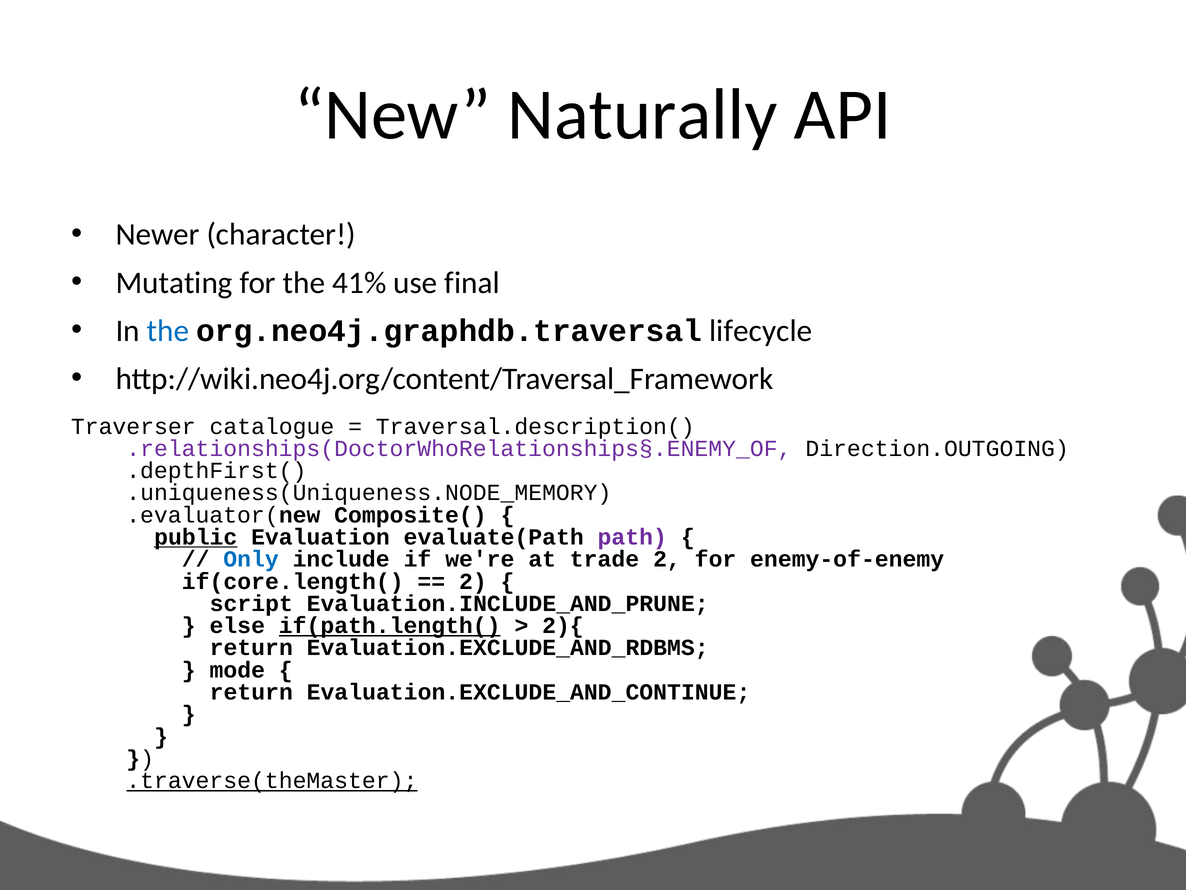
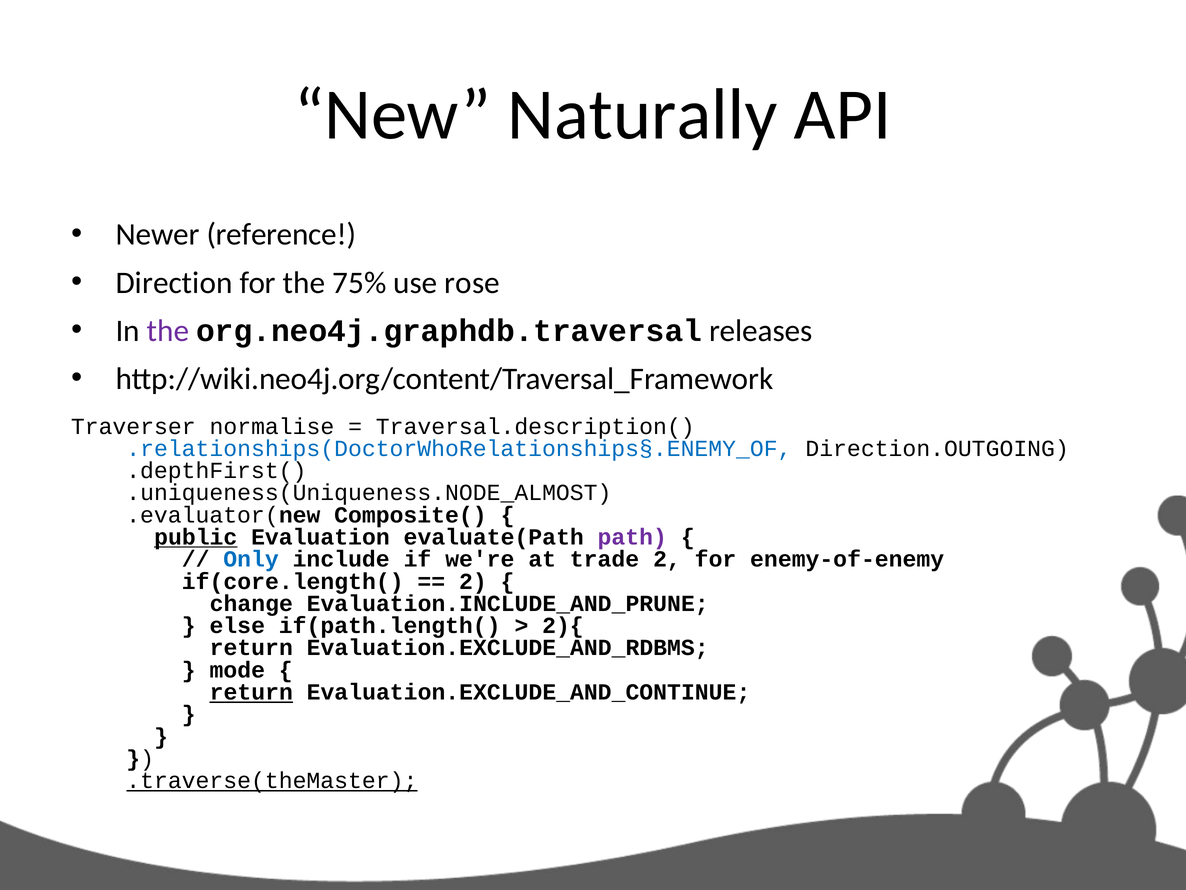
character: character -> reference (281, 234)
Mutating: Mutating -> Direction (174, 283)
41%: 41% -> 75% (359, 283)
final: final -> rose (472, 283)
the colour: blue -> purple (168, 331)
lifecycle: lifecycle -> releases (761, 331)
catalogue: catalogue -> normalise (272, 426)
.relationships(DoctorWhoRelationships§.ENEMY_OF colour: purple -> blue (459, 448)
.uniqueness(Uniqueness.NODE_MEMORY: .uniqueness(Uniqueness.NODE_MEMORY -> .uniqueness(Uniqueness.NODE_ALMOST (369, 493)
script: script -> change (251, 603)
if(path.length( underline: present -> none (390, 625)
return underline: none -> present (251, 692)
